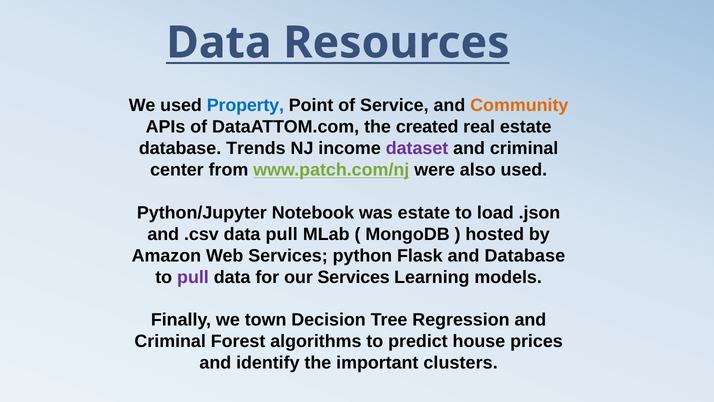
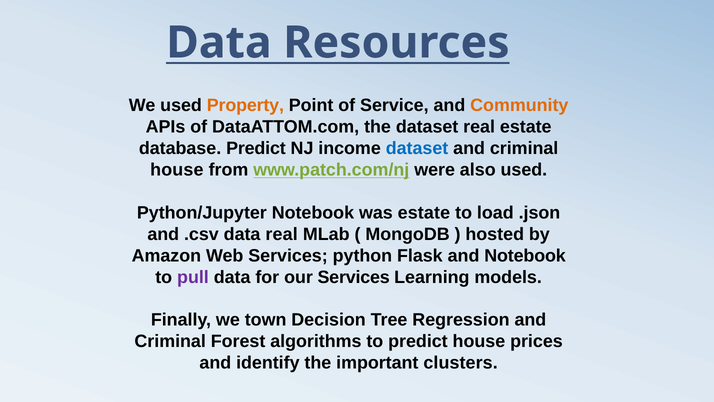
Property colour: blue -> orange (245, 106)
the created: created -> dataset (427, 127)
database Trends: Trends -> Predict (256, 148)
dataset colour: purple -> blue (417, 148)
center: center -> house (177, 170)
data pull: pull -> real (282, 234)
and Database: Database -> Notebook (525, 255)
